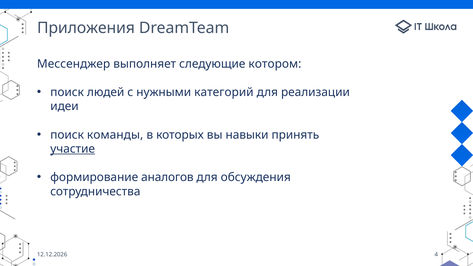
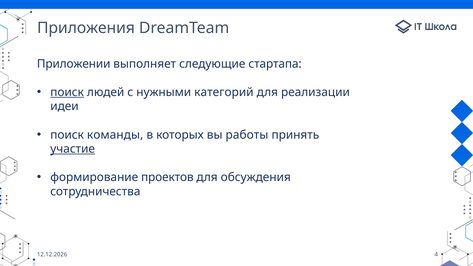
Мессенджер: Мессенджер -> Приложении (74, 64)
котором: котором -> стартапа (275, 64)
поиск underline: none -> present (67, 92)
навыки: навыки -> работы (247, 135)
аналогов: аналогов -> проектов (167, 177)
